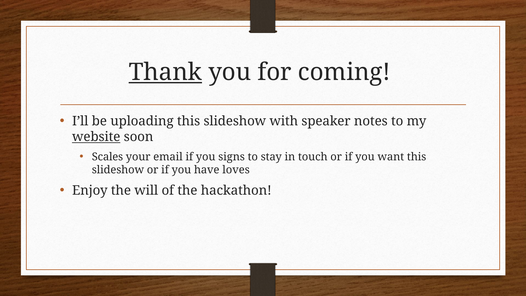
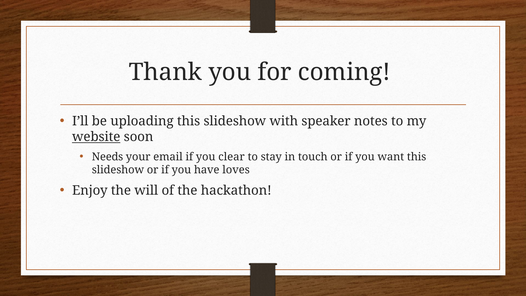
Thank underline: present -> none (165, 72)
Scales: Scales -> Needs (107, 157)
signs: signs -> clear (232, 157)
